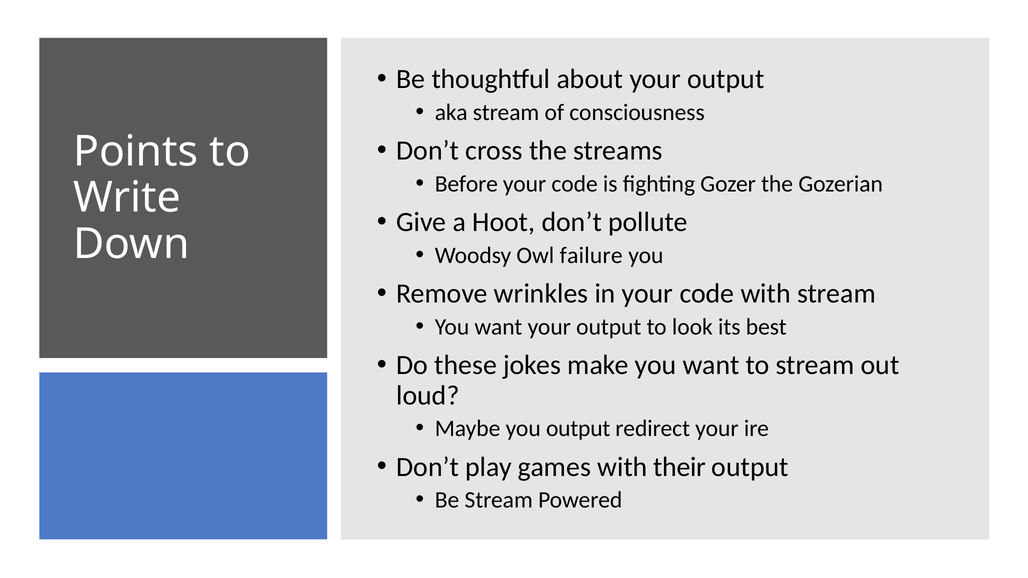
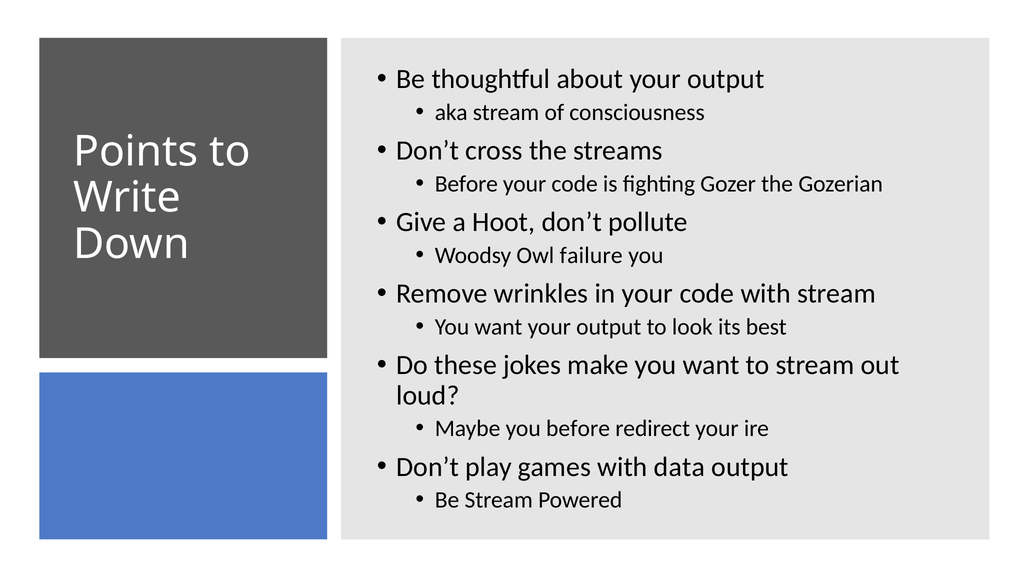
you output: output -> before (578, 429)
their: their -> data (679, 467)
